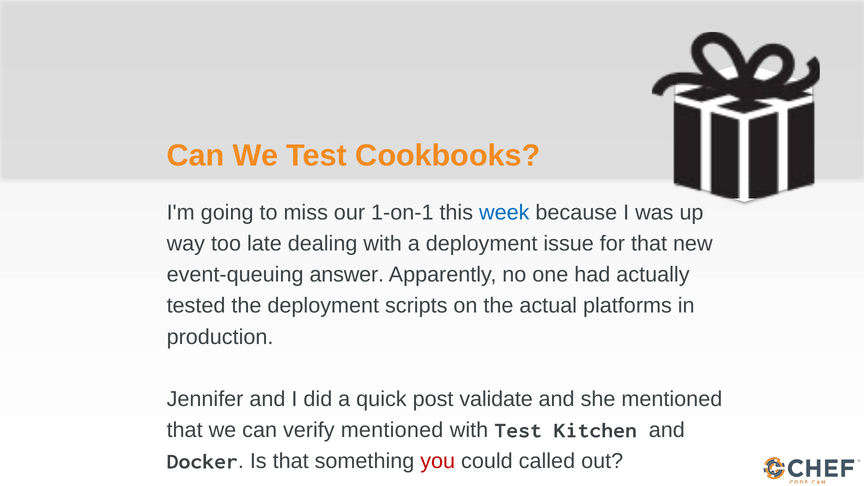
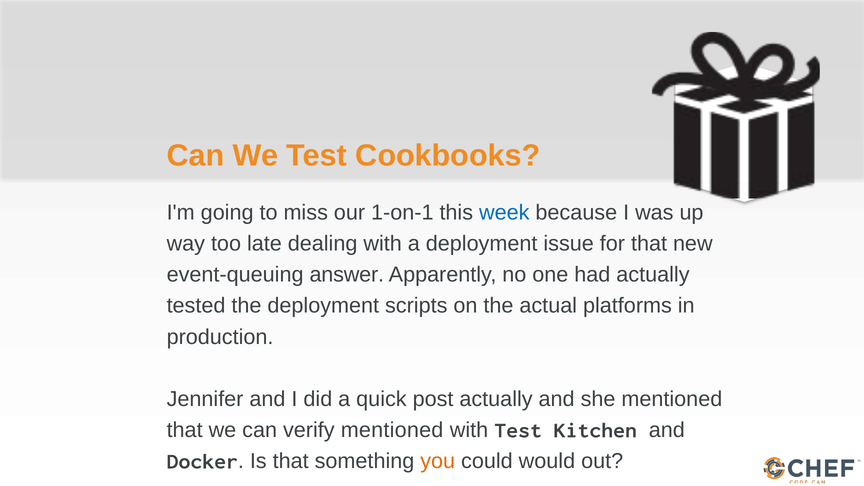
post validate: validate -> actually (496, 399)
you colour: red -> orange (438, 461)
called: called -> would (547, 461)
